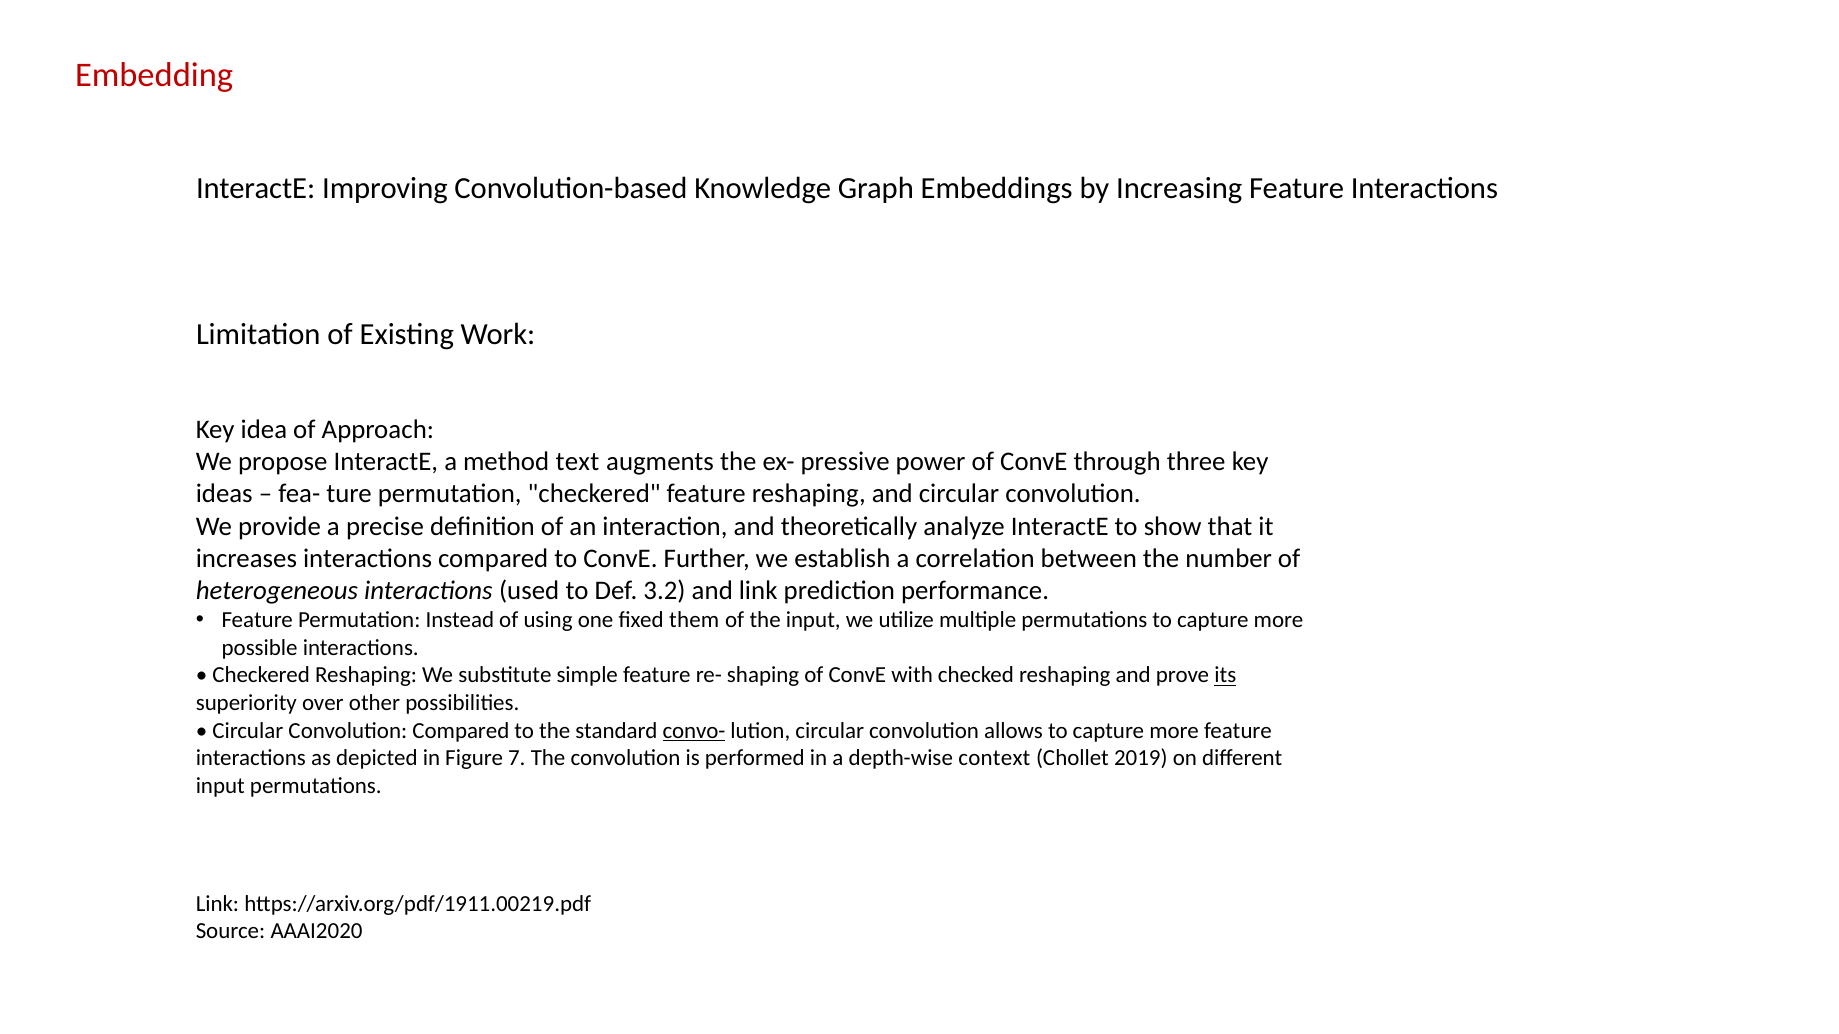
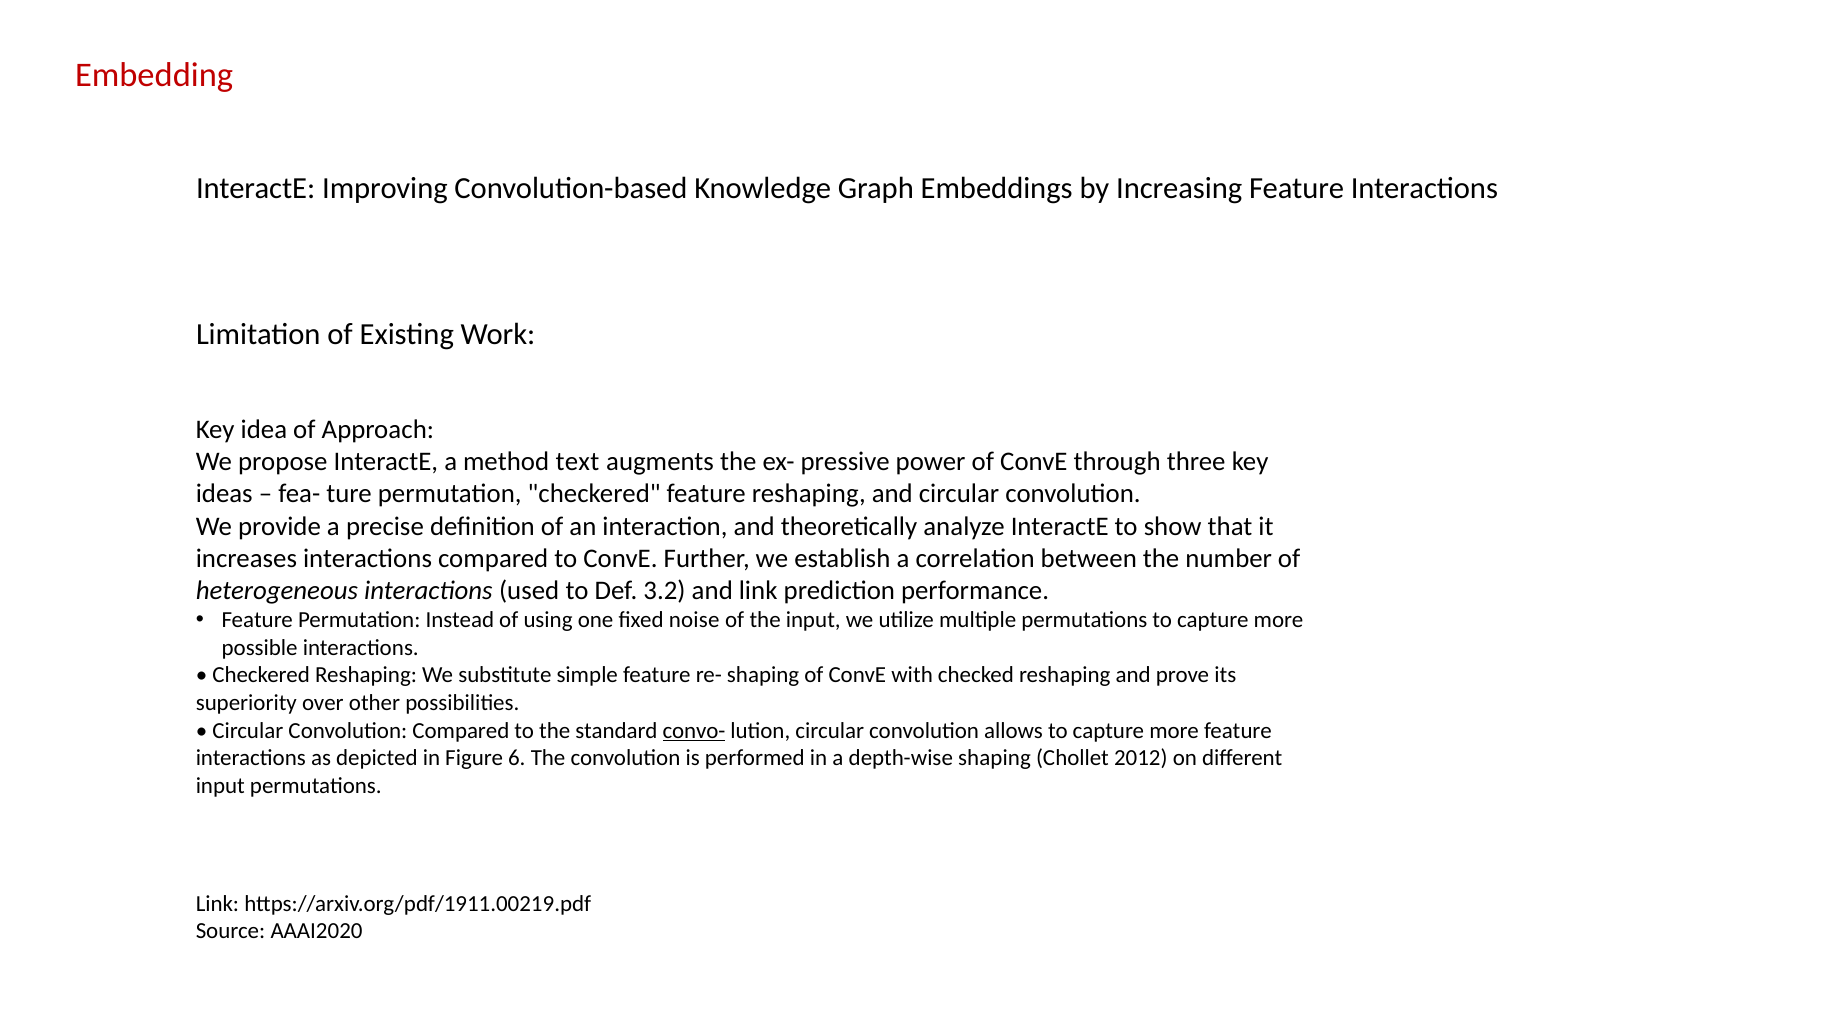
them: them -> noise (694, 621)
its underline: present -> none (1225, 676)
7: 7 -> 6 (517, 758)
depth-wise context: context -> shaping (994, 758)
2019: 2019 -> 2012 (1141, 758)
